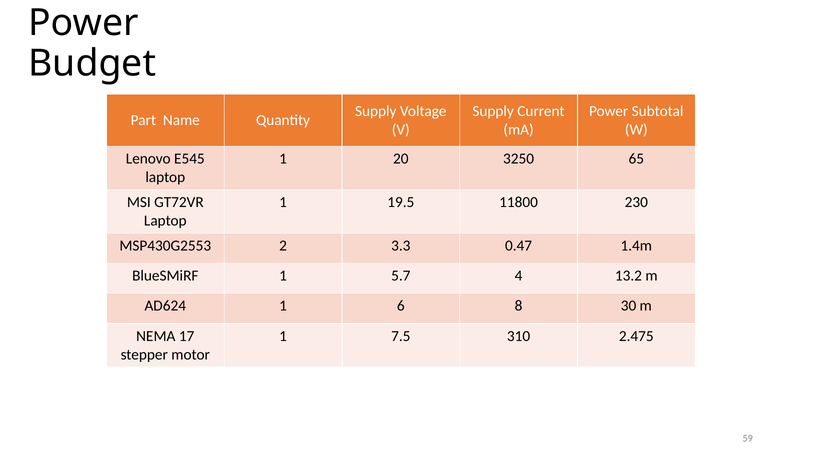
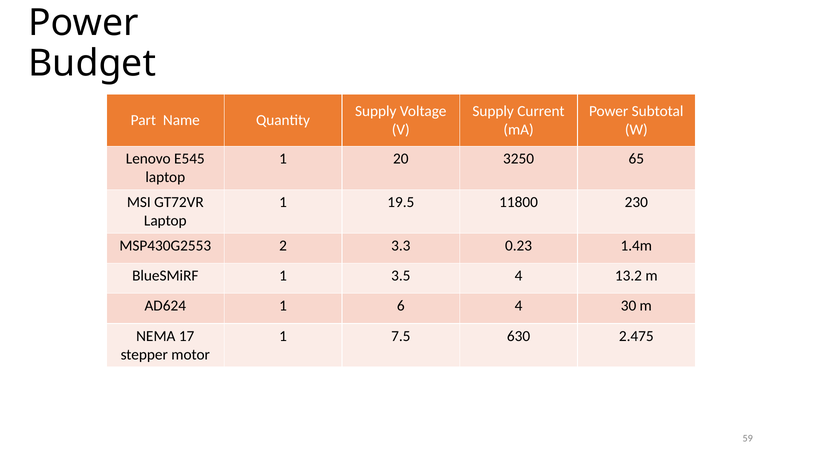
0.47: 0.47 -> 0.23 (519, 245)
5.7: 5.7 -> 3.5 (401, 275)
6 8: 8 -> 4 (519, 306)
310: 310 -> 630 (519, 336)
